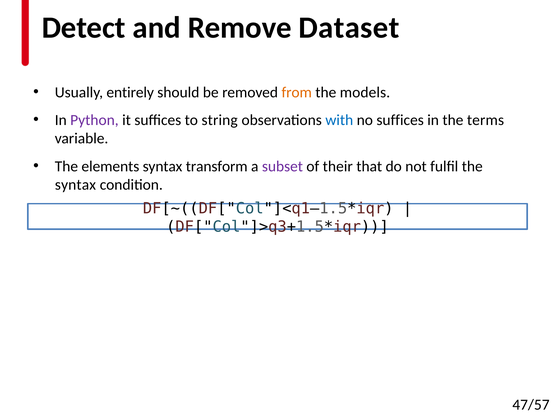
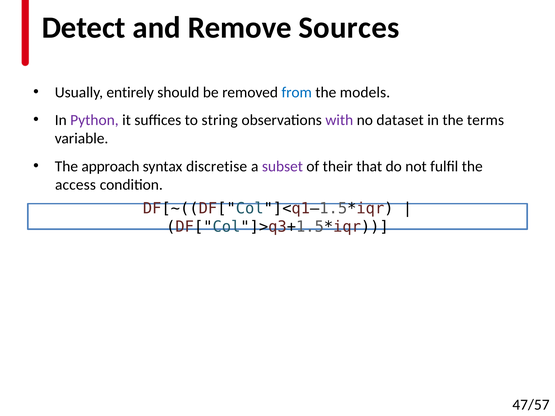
Dataset: Dataset -> Sources (349, 28)
from colour: orange -> blue (297, 92)
with colour: blue -> purple (339, 120)
no suffices: suffices -> dataset (400, 120)
elements: elements -> approach (110, 166)
transform: transform -> discretise (217, 166)
syntax: syntax -> access (75, 185)
